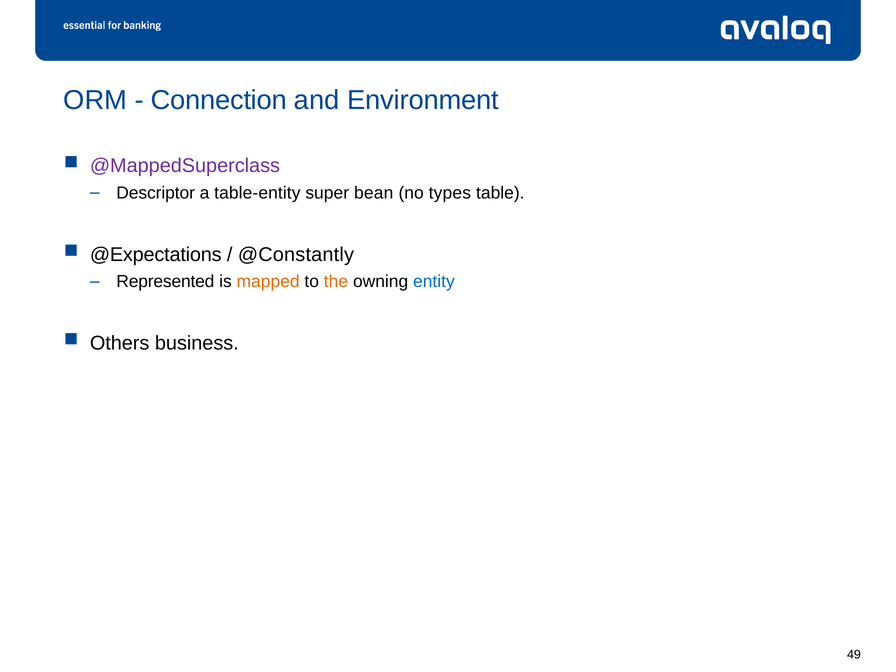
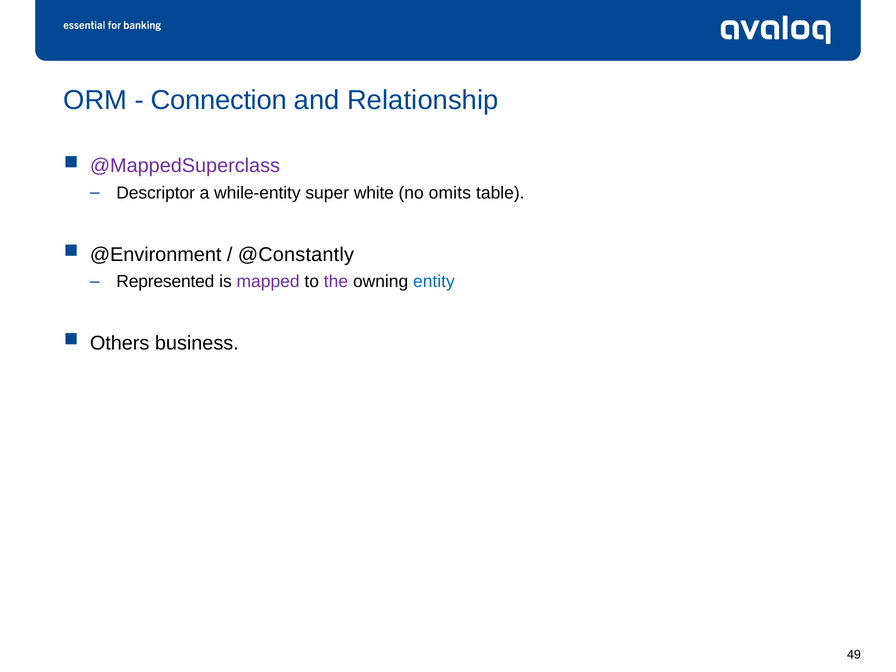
Environment: Environment -> Relationship (423, 100)
table-entity: table-entity -> while-entity (257, 193)
bean: bean -> white (374, 193)
types: types -> omits (450, 193)
@Expectations: @Expectations -> @Environment (156, 255)
mapped colour: orange -> purple (268, 282)
the colour: orange -> purple (336, 282)
